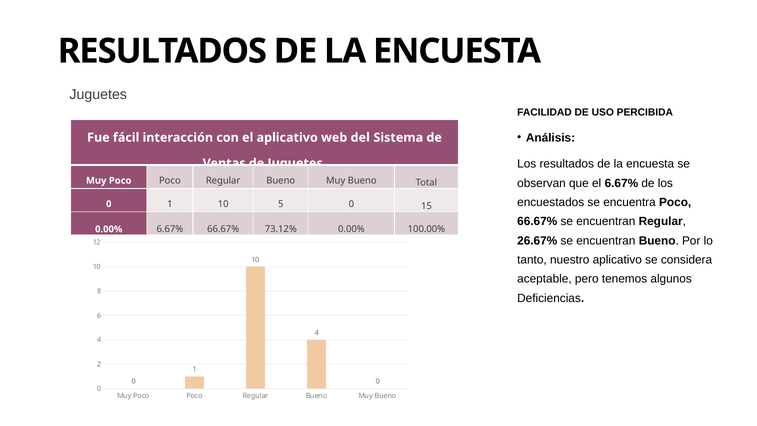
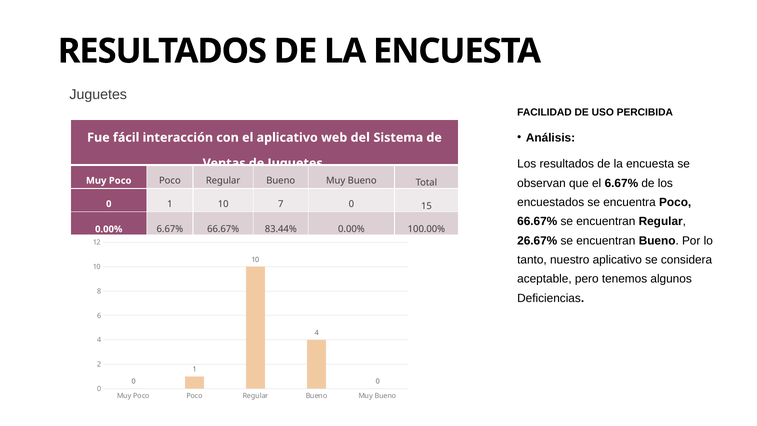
5: 5 -> 7 (281, 204)
73.12%: 73.12% -> 83.44% (281, 229)
